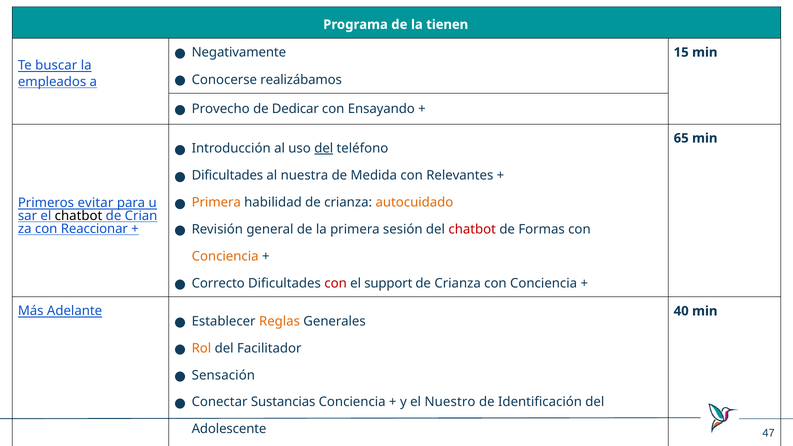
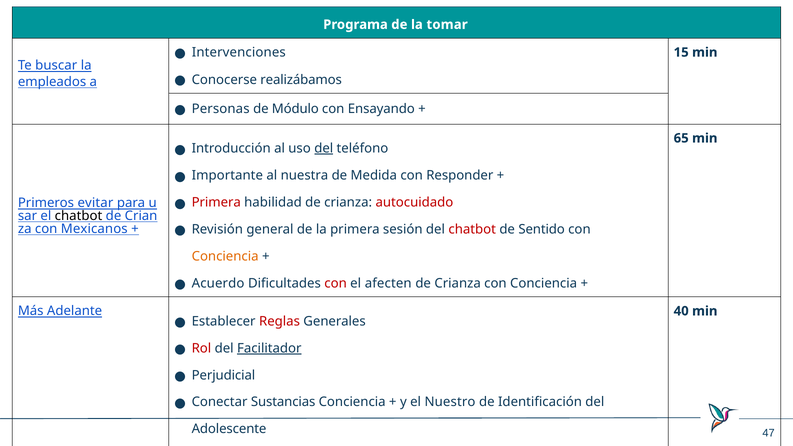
tienen: tienen -> tomar (447, 25)
Negativamente: Negativamente -> Intervenciones (239, 53)
Provecho: Provecho -> Personas (221, 109)
Dedicar: Dedicar -> Módulo (295, 109)
Dificultades: Dificultades -> Importante (227, 175)
Relevantes: Relevantes -> Responder (460, 175)
Primera colour: orange -> red (216, 202)
autocuidado colour: orange -> red (414, 202)
Formas: Formas -> Sentido (542, 229)
Reaccionar: Reaccionar -> Mexicanos (94, 229)
Correcto: Correcto -> Acuerdo (218, 283)
support: support -> afecten (388, 283)
Reglas colour: orange -> red (280, 321)
Rol colour: orange -> red (201, 348)
Facilitador underline: none -> present (269, 348)
Sensación: Sensación -> Perjudicial (223, 375)
